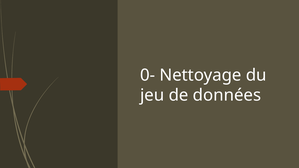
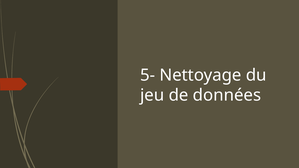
0-: 0- -> 5- (148, 75)
